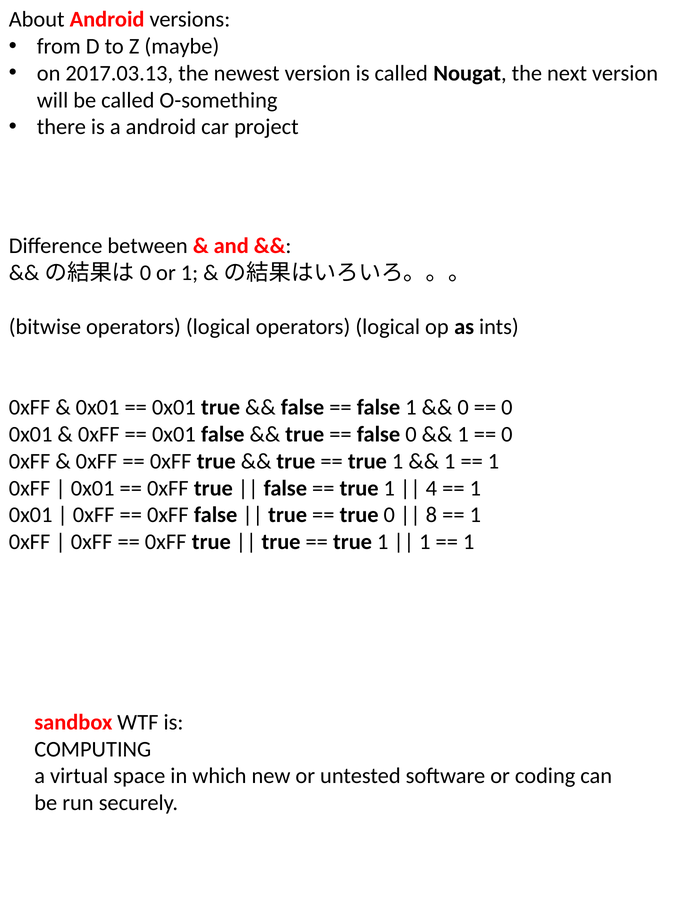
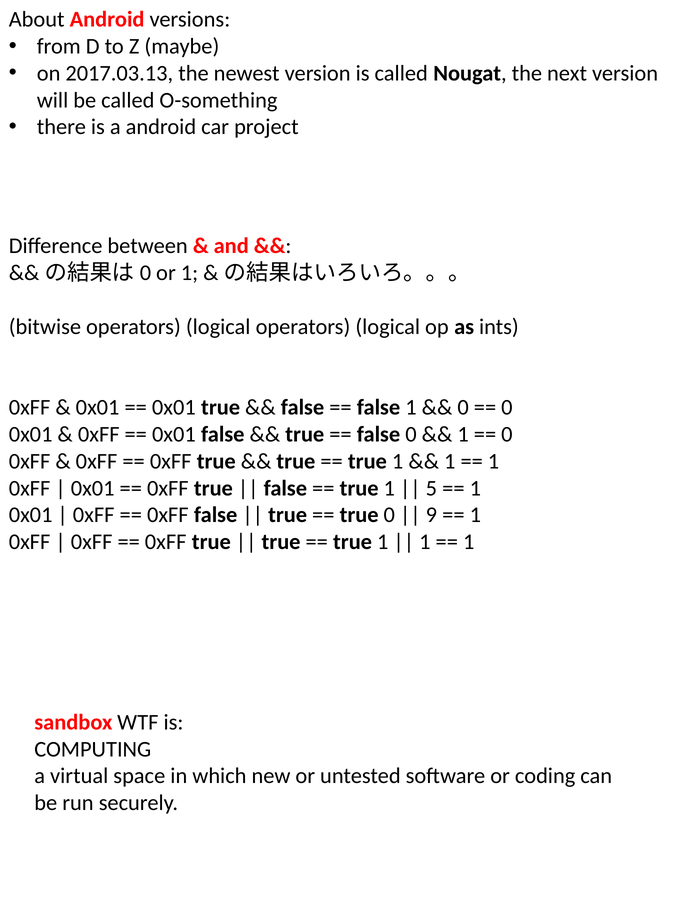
4: 4 -> 5 (431, 488)
8: 8 -> 9 (431, 515)
